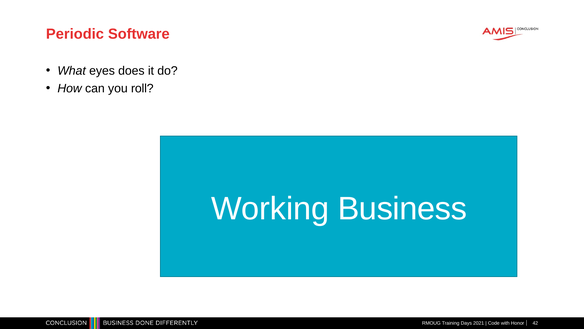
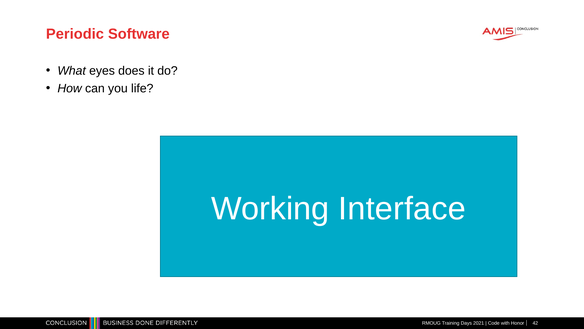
roll: roll -> life (142, 88)
Business: Business -> Interface (402, 208)
